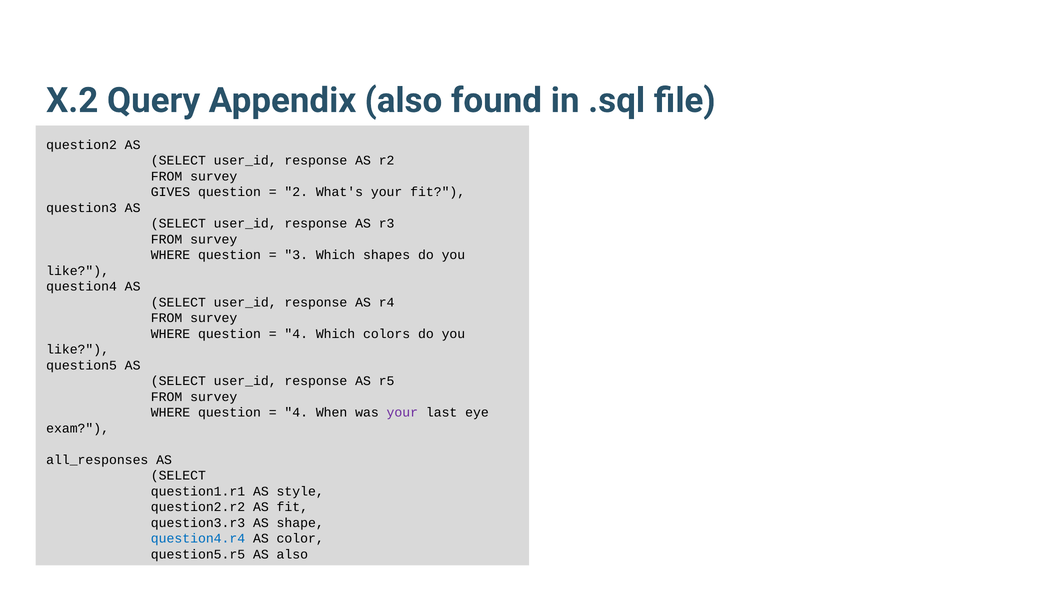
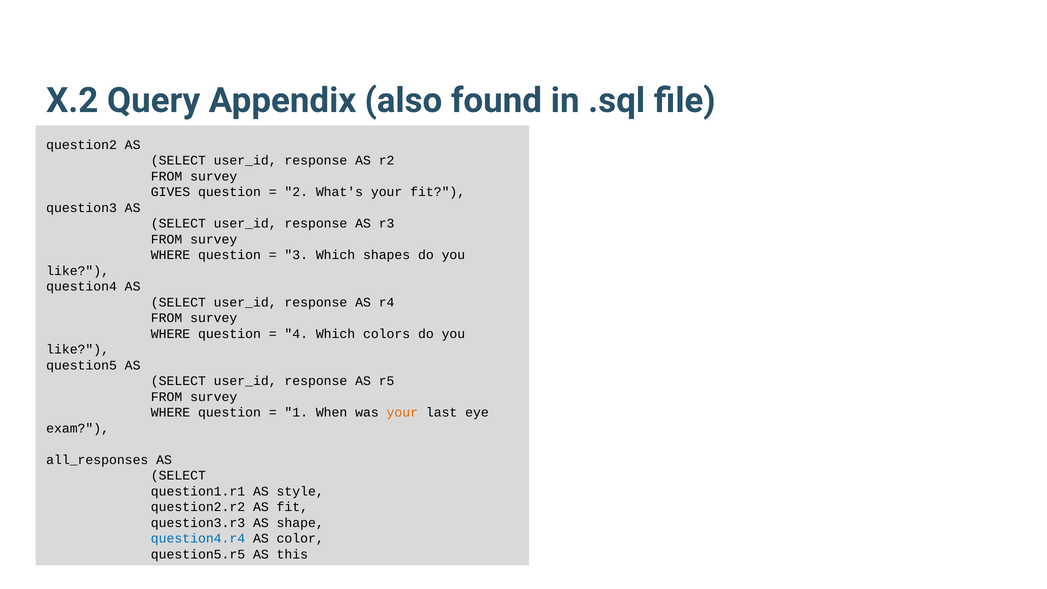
4: 4 -> 1 (296, 413)
your colour: purple -> orange (402, 413)
AS also: also -> this (292, 554)
